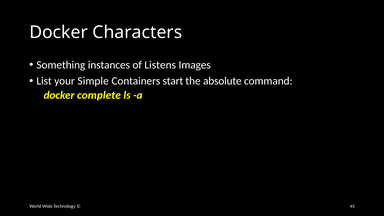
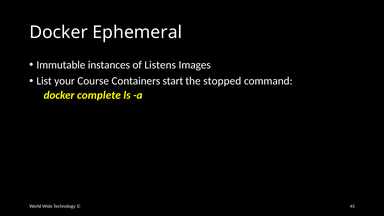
Characters: Characters -> Ephemeral (137, 32)
Something: Something -> Immutable (61, 65)
Simple: Simple -> Course (93, 81)
absolute: absolute -> stopped (222, 81)
